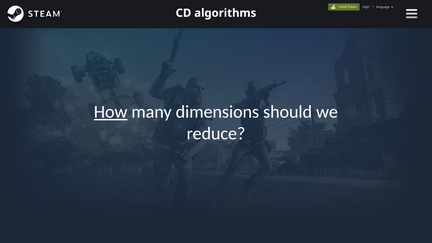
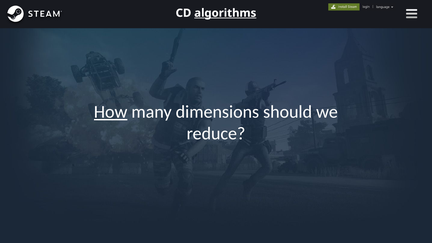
algorithms underline: none -> present (225, 13)
